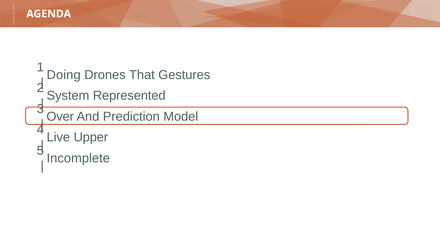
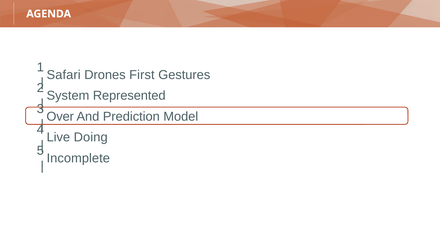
Doing: Doing -> Safari (64, 75)
That: That -> First (142, 75)
Upper: Upper -> Doing (91, 137)
